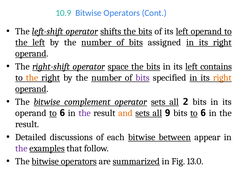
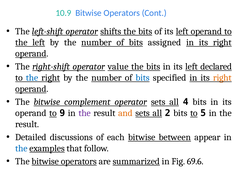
space: space -> value (118, 66)
contains: contains -> declared (216, 66)
the colour: orange -> blue (32, 77)
bits colour: purple -> blue (143, 77)
2: 2 -> 4 (186, 102)
operand to 6: 6 -> 9 (62, 113)
9: 9 -> 2 (168, 113)
bits to 6: 6 -> 5 (203, 113)
the colour: purple -> blue (21, 148)
13.0: 13.0 -> 69.6 (195, 161)
